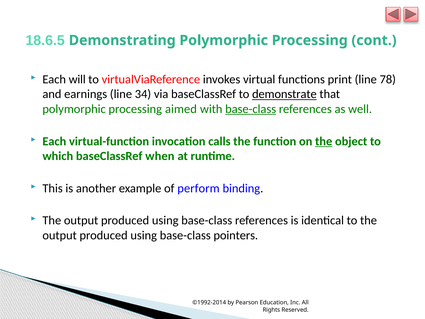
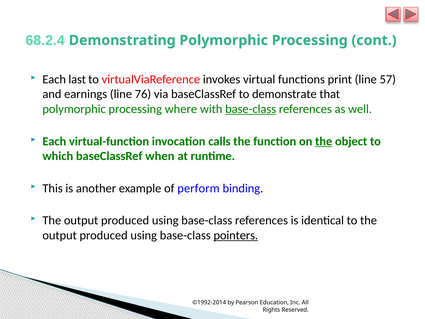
18.6.5: 18.6.5 -> 68.2.4 (45, 40)
will: will -> last (77, 79)
78: 78 -> 57 (388, 79)
34: 34 -> 76 (143, 94)
demonstrate underline: present -> none (284, 94)
aimed: aimed -> where (181, 109)
pointers underline: none -> present (236, 235)
